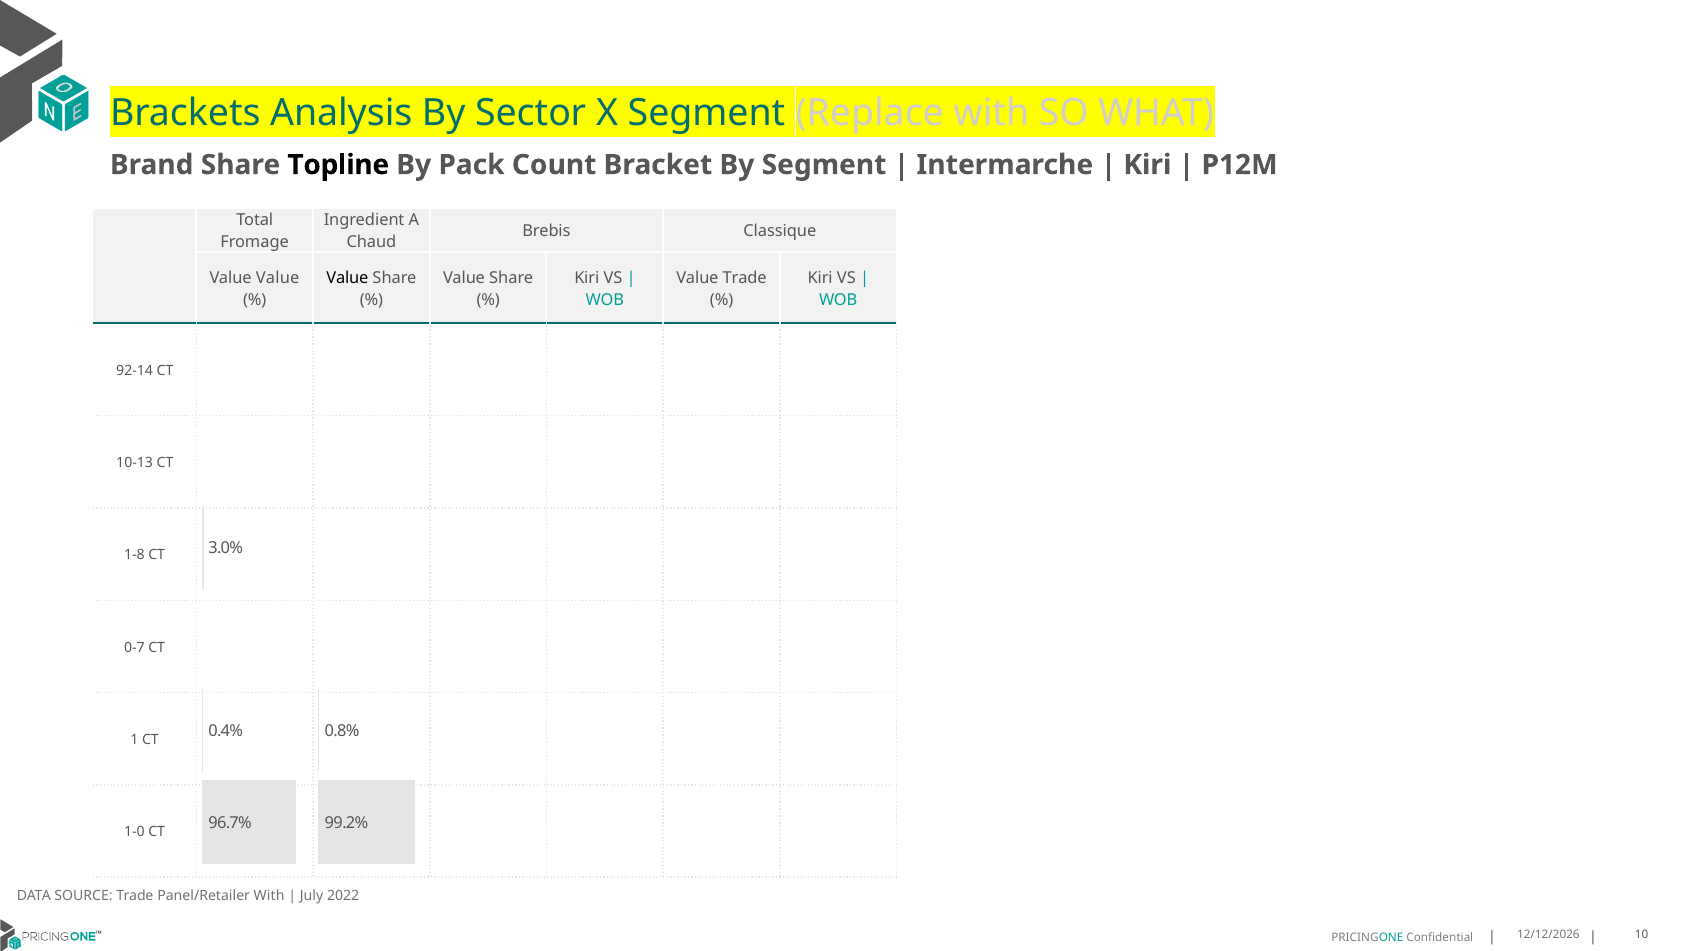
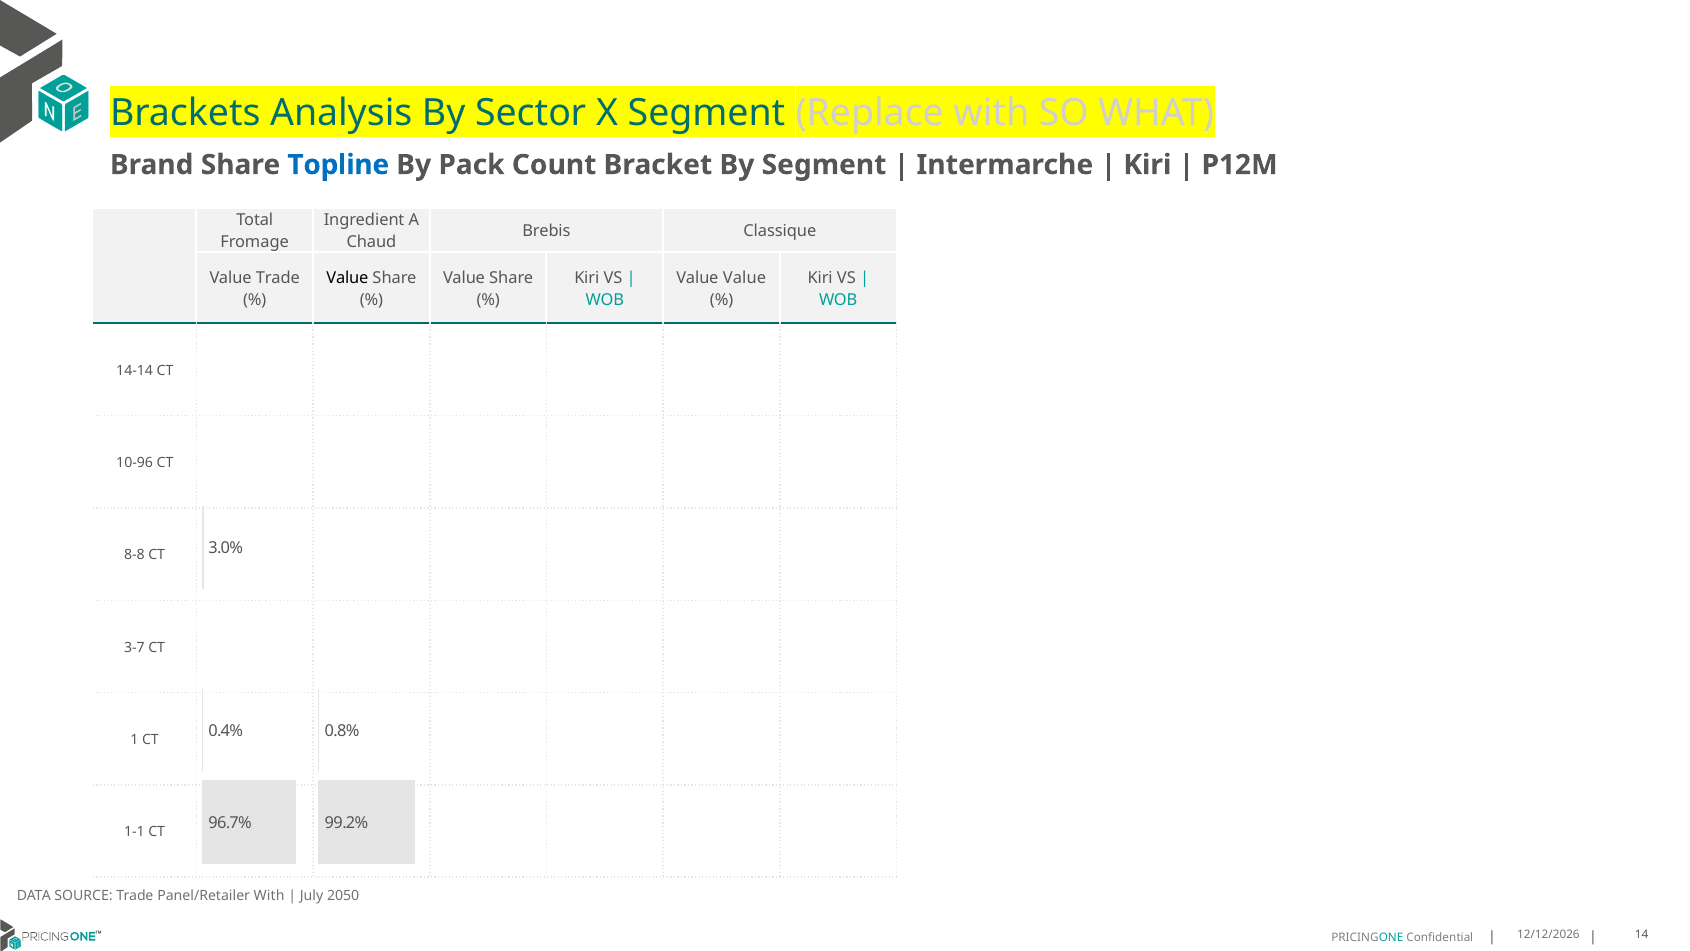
Topline colour: black -> blue (338, 165)
Value Value: Value -> Trade (278, 277)
Value Trade: Trade -> Value (744, 277)
92-14: 92-14 -> 14-14 (135, 370)
10-13: 10-13 -> 10-96 (135, 463)
1-8: 1-8 -> 8-8 (134, 555)
0-7: 0-7 -> 3-7 (134, 647)
1-0: 1-0 -> 1-1 (134, 832)
2022: 2022 -> 2050 (343, 895)
10: 10 -> 14 (1642, 935)
